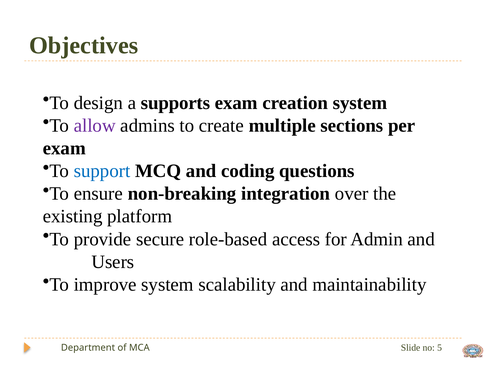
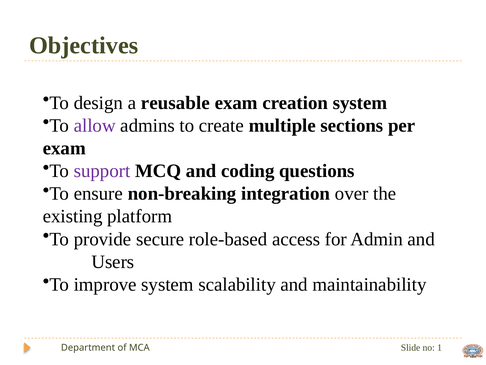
supports: supports -> reusable (175, 103)
support colour: blue -> purple (102, 171)
5: 5 -> 1 (440, 347)
